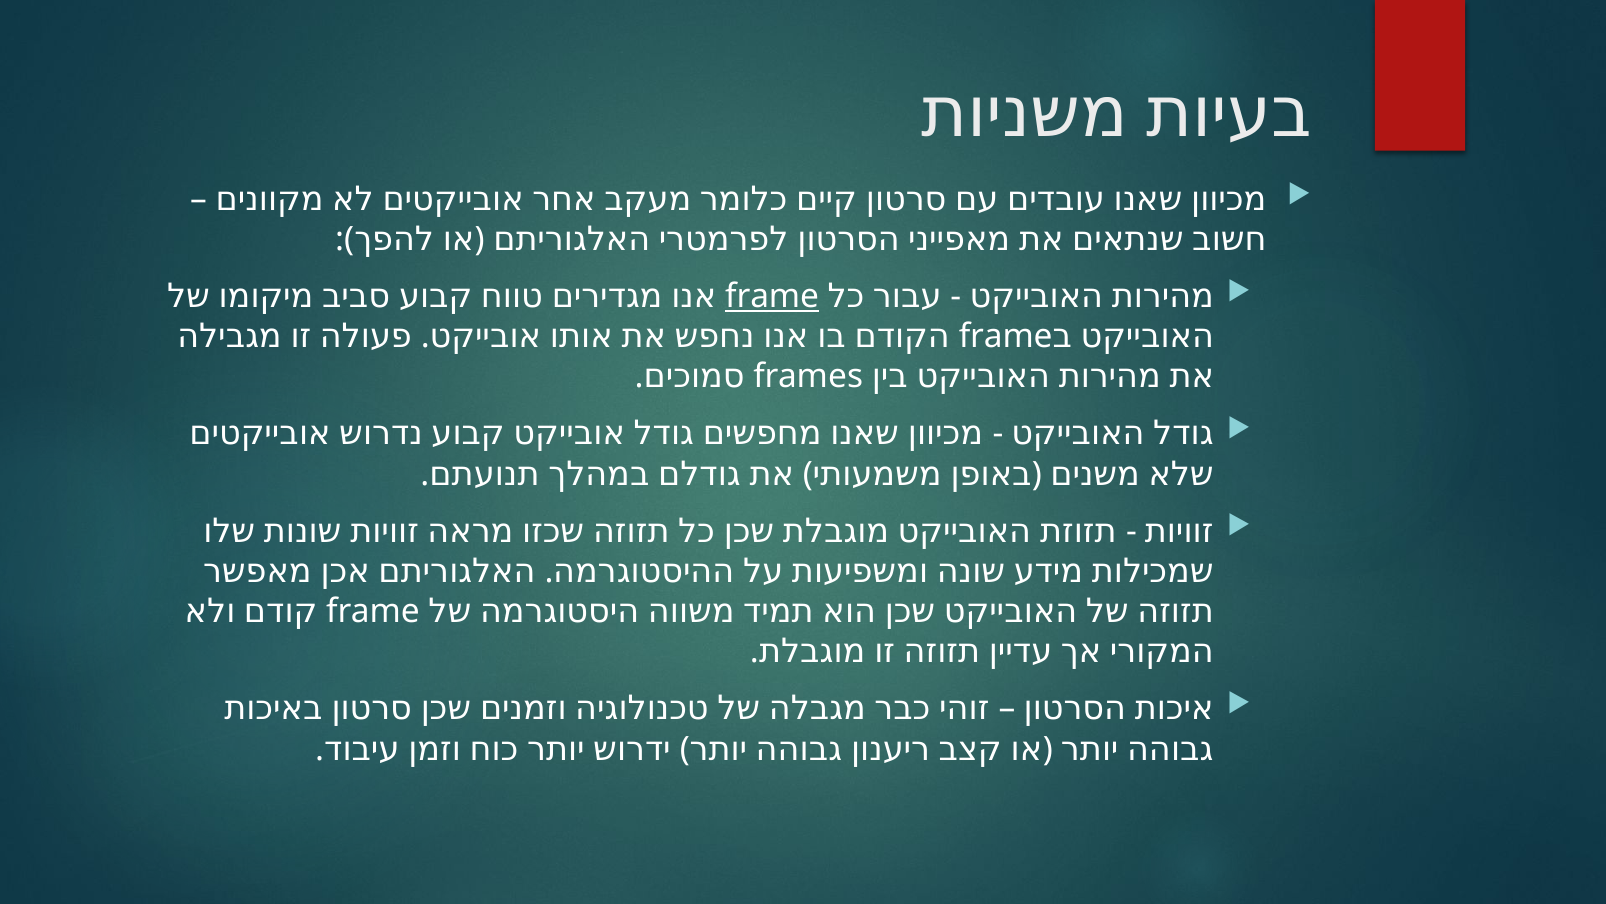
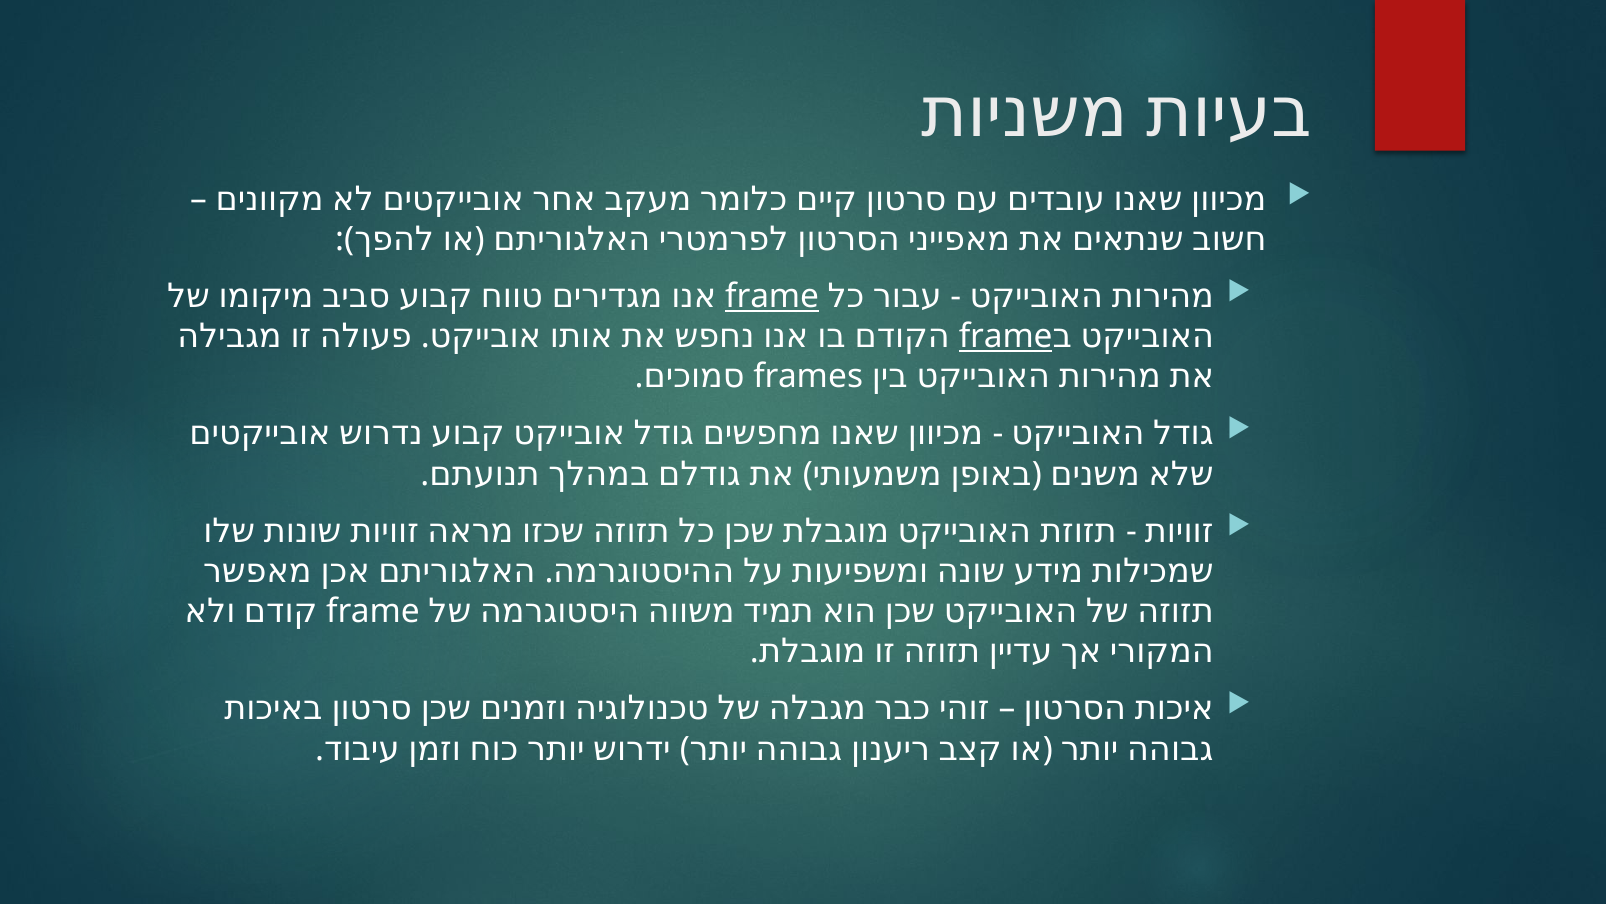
frame underline: none -> present (1006, 336)
